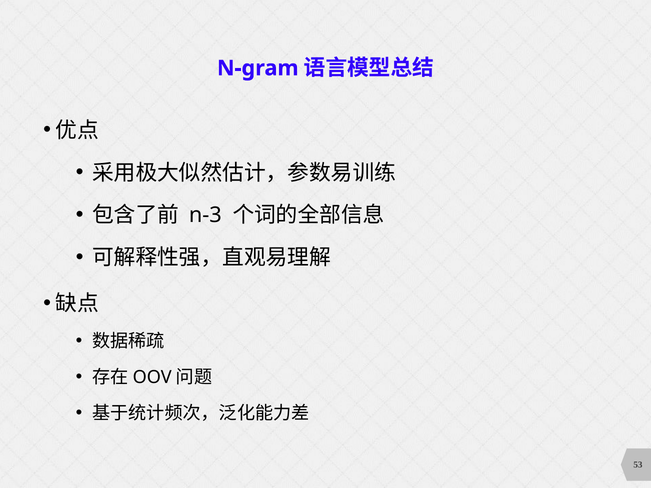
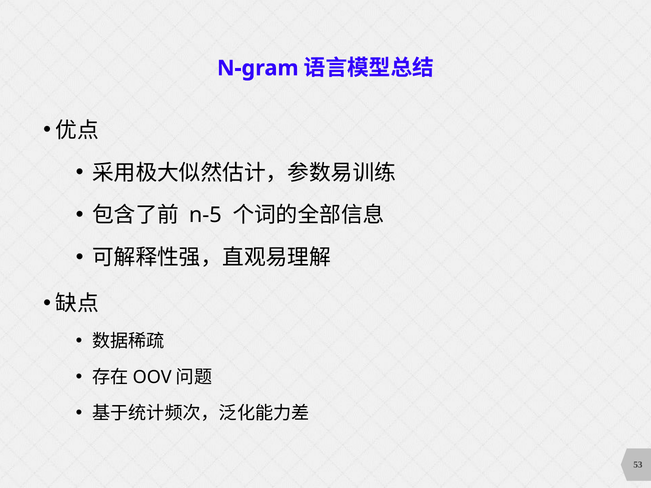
n-3: n-3 -> n-5 (205, 215)
